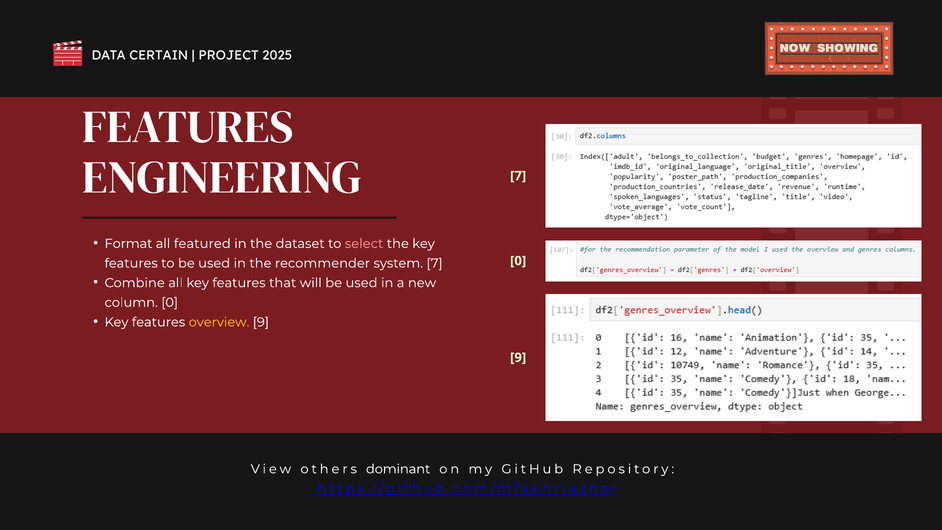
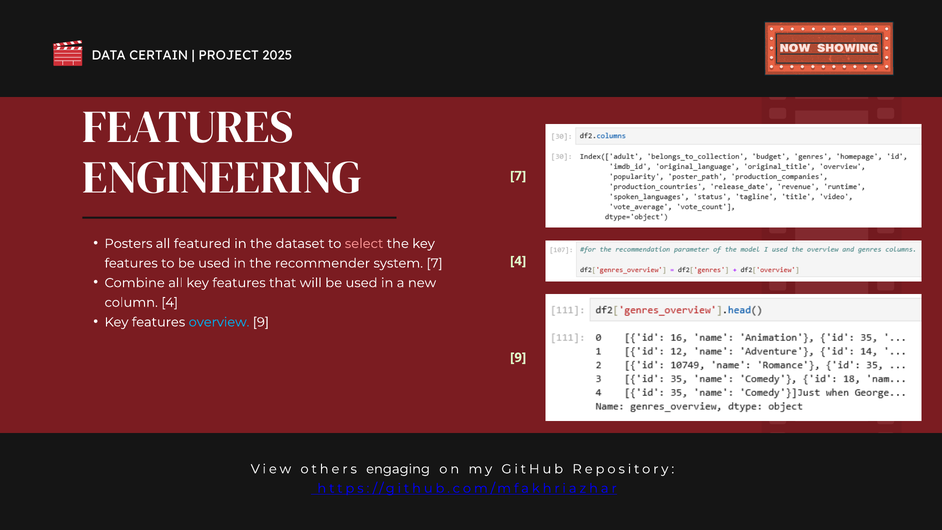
Format: Format -> Posters (128, 244)
0: 0 -> 4 (518, 261)
column 0: 0 -> 4 (170, 302)
overview colour: yellow -> light blue (219, 322)
dominant: dominant -> engaging (398, 469)
